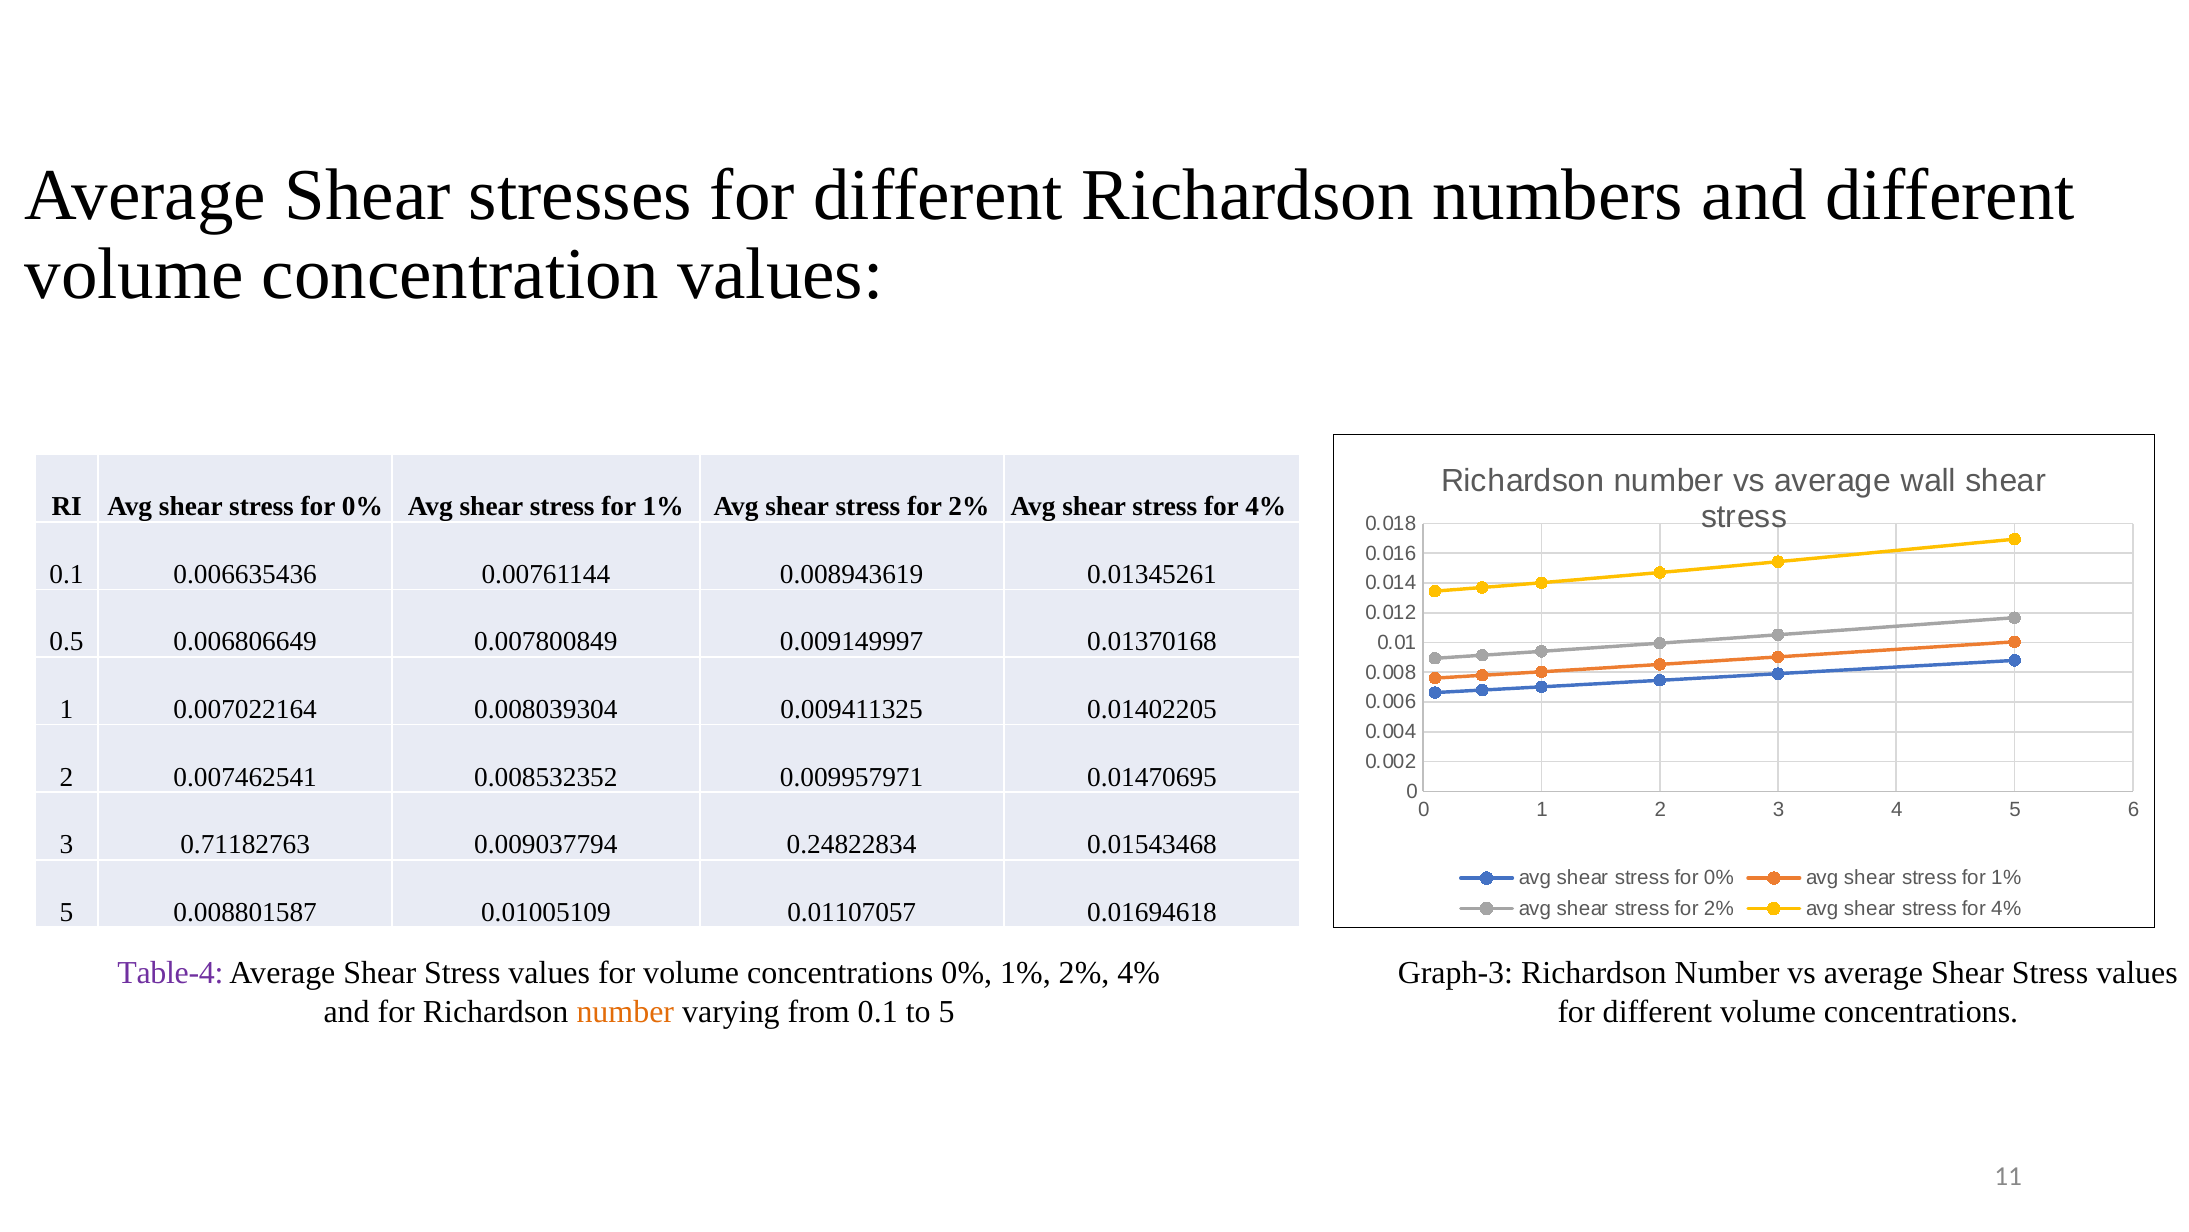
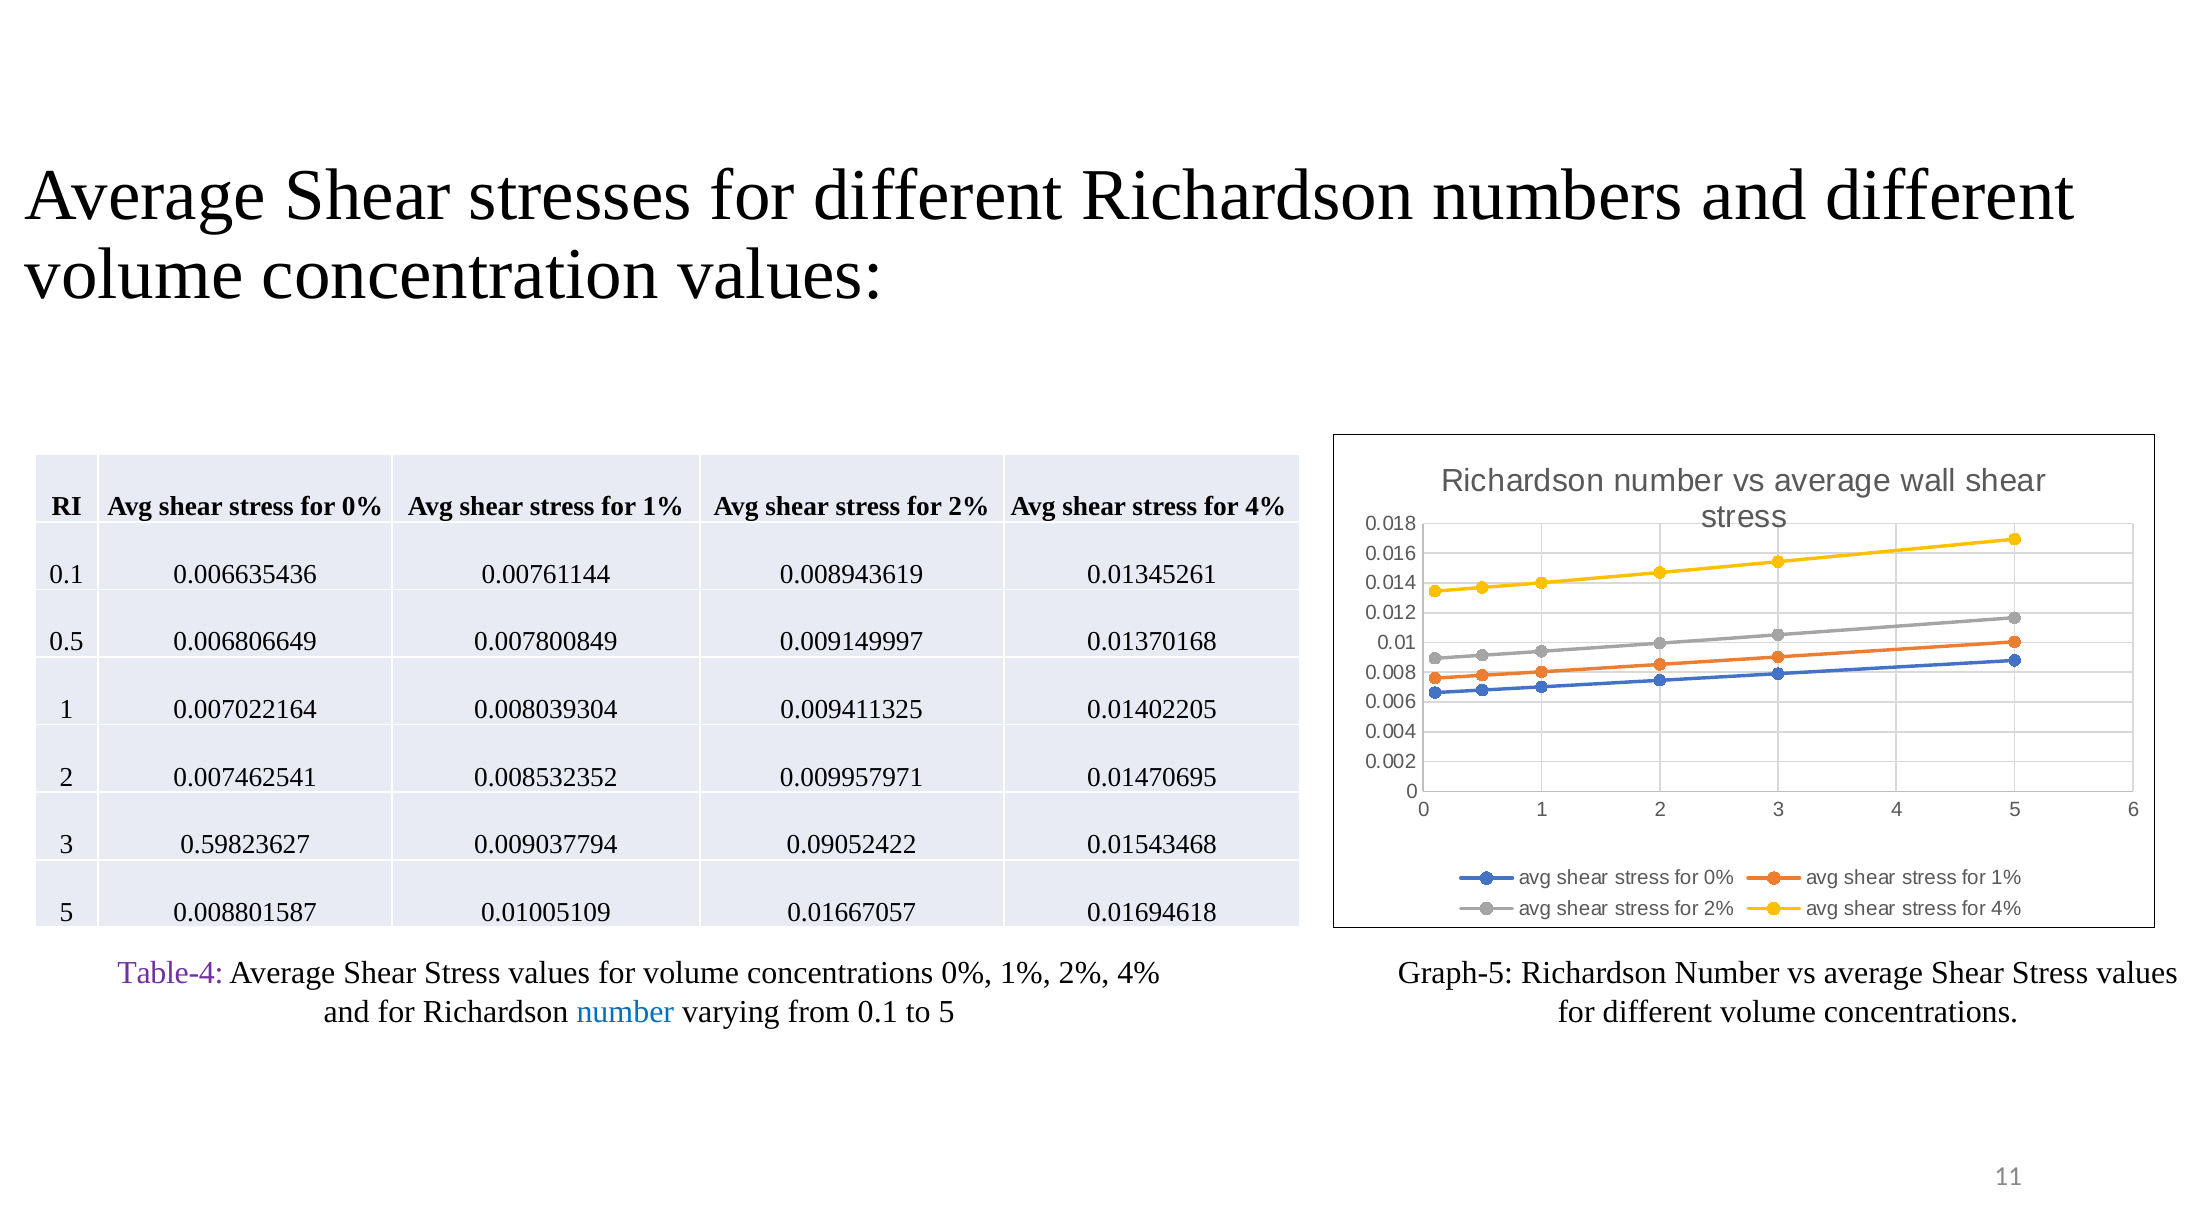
0.71182763: 0.71182763 -> 0.59823627 (245, 844)
0.24822834: 0.24822834 -> 0.09052422 (852, 844)
0.01107057: 0.01107057 -> 0.01667057 (852, 912)
Graph-3: Graph-3 -> Graph-5 (1455, 973)
number colour: orange -> blue (625, 1011)
